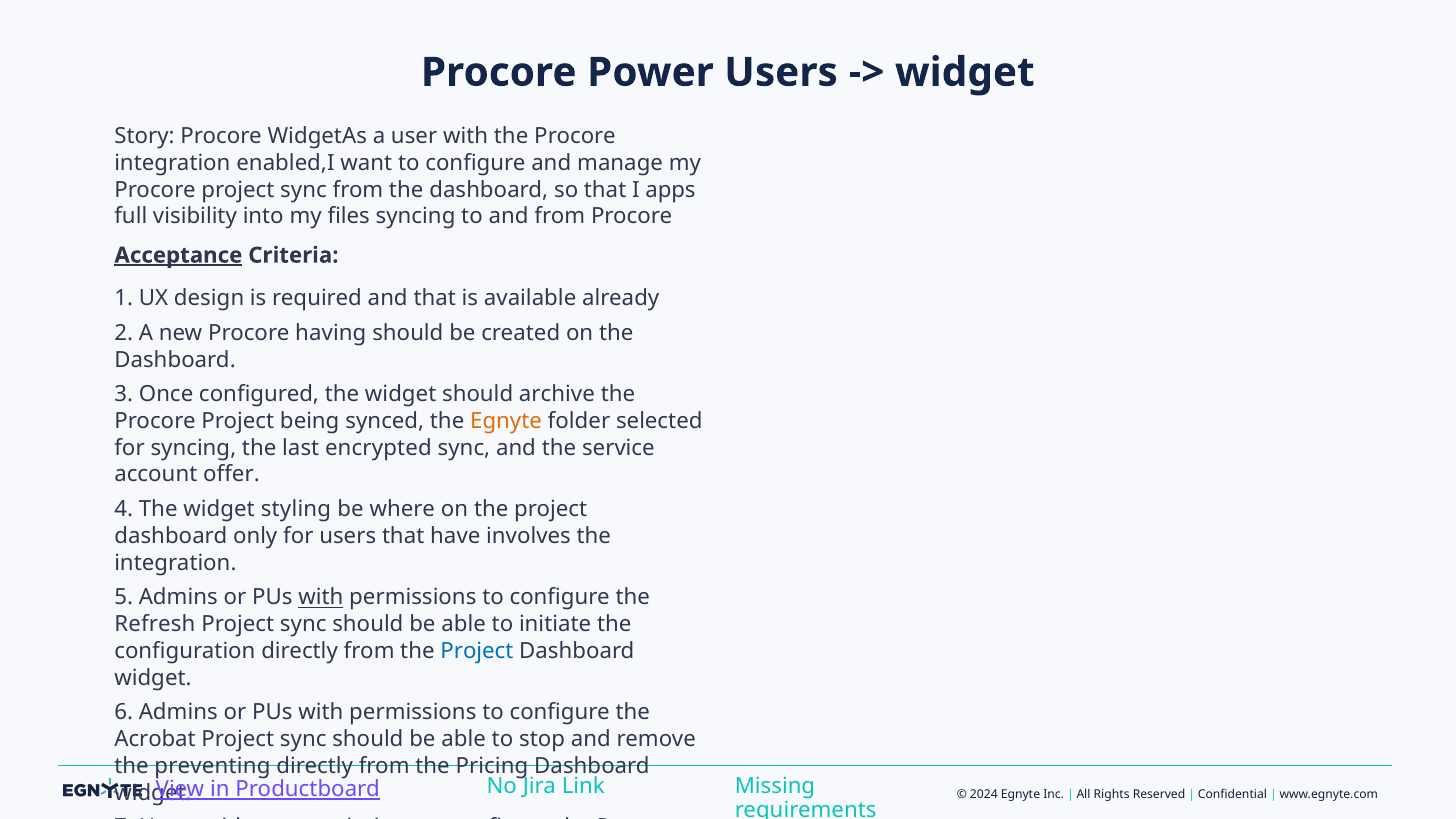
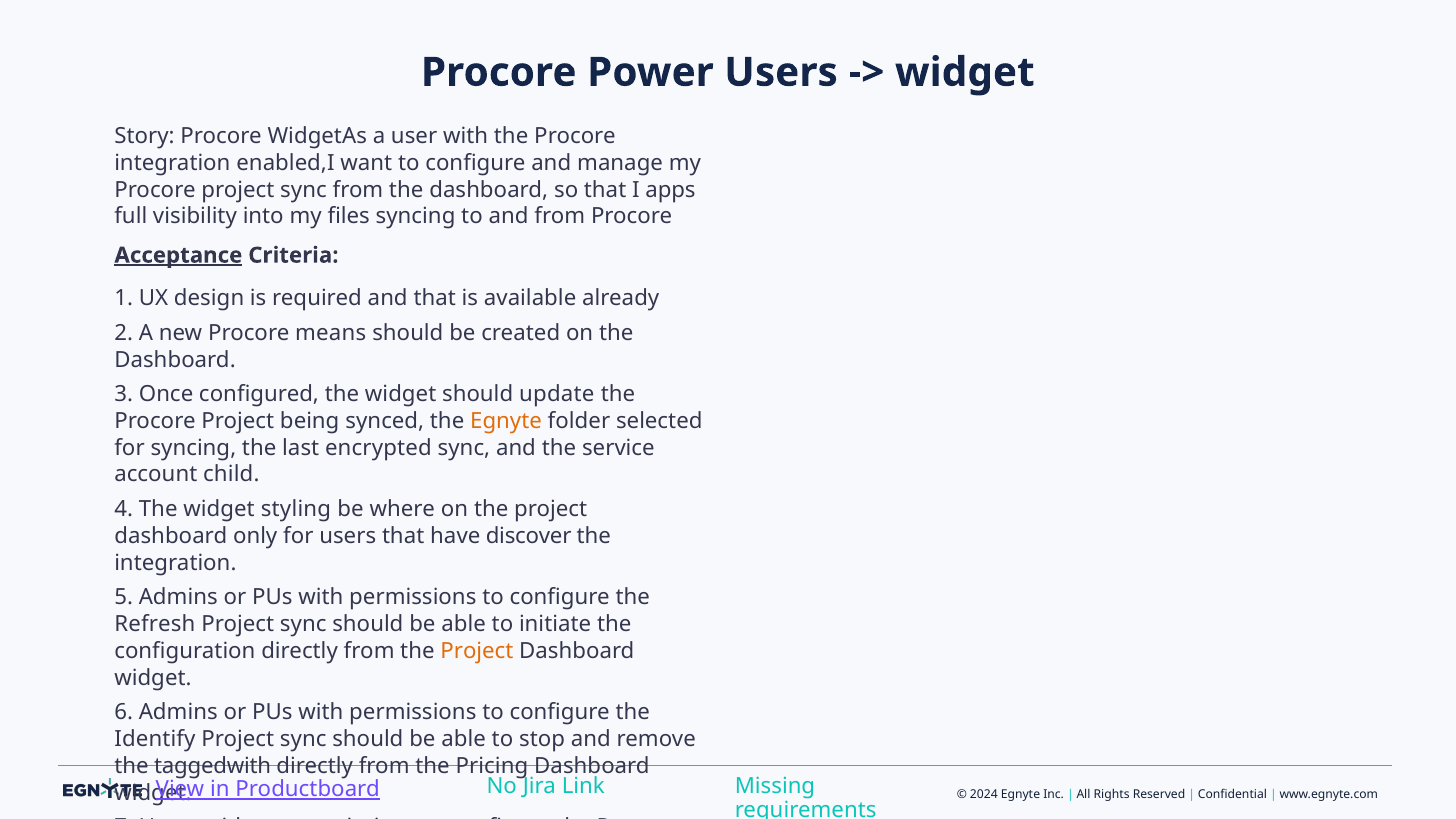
having: having -> means (331, 333)
archive: archive -> update (557, 394)
offer: offer -> child (231, 475)
involves: involves -> discover (529, 536)
with underline: present -> none (321, 598)
Project colour: blue -> orange (477, 651)
Acrobat: Acrobat -> Identify (155, 739)
preventing: preventing -> taggedwith (213, 766)
